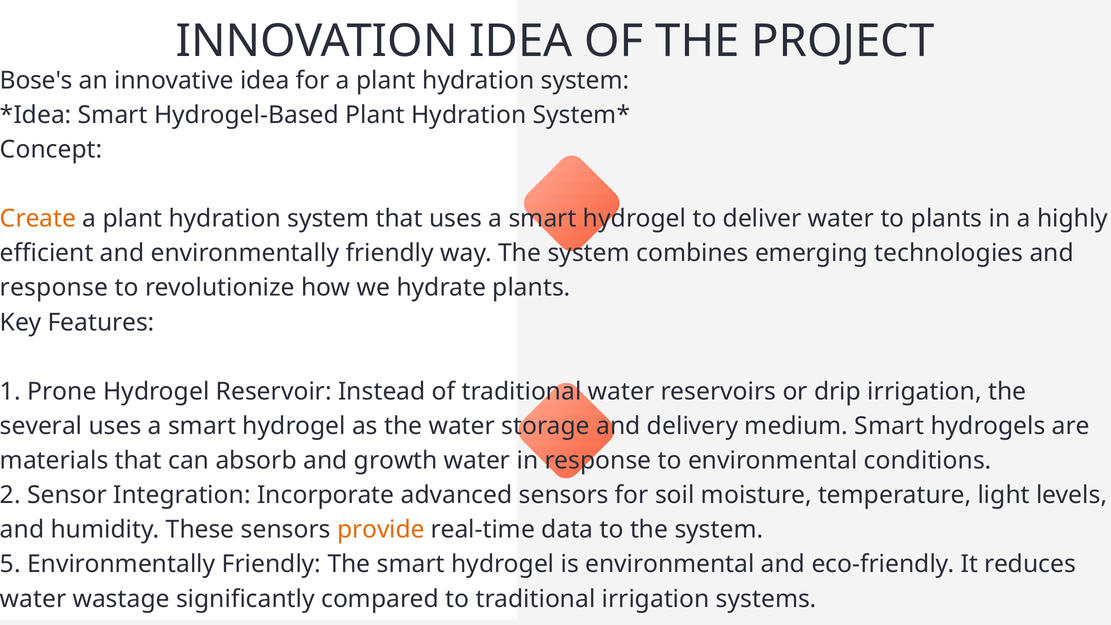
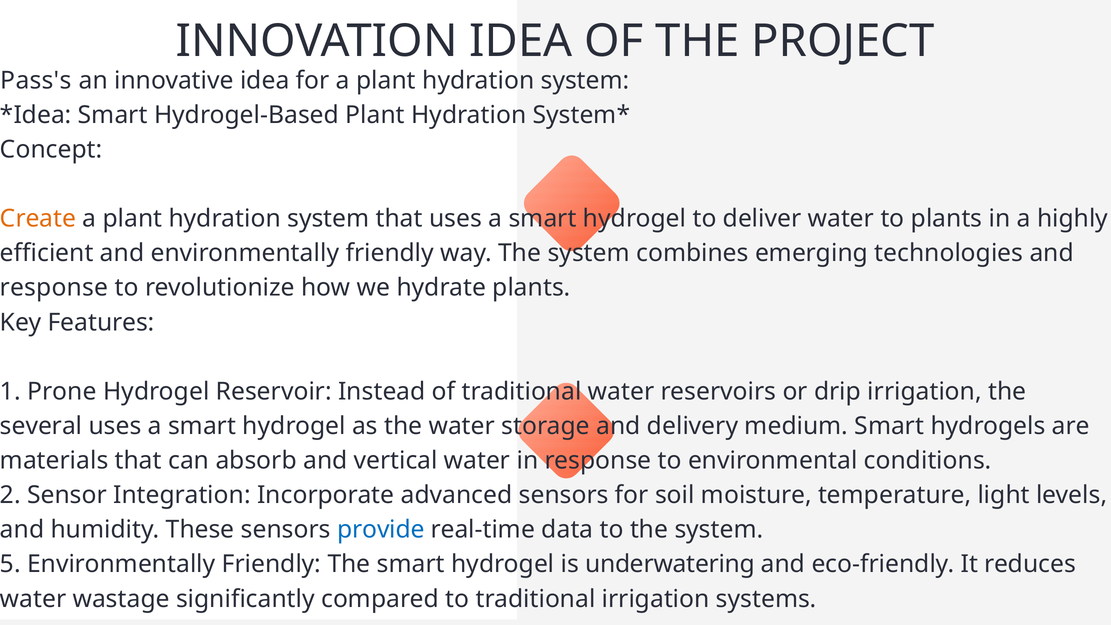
Bose's: Bose's -> Pass's (36, 80)
growth: growth -> vertical (396, 461)
provide colour: orange -> blue (381, 530)
is environmental: environmental -> underwatering (670, 564)
